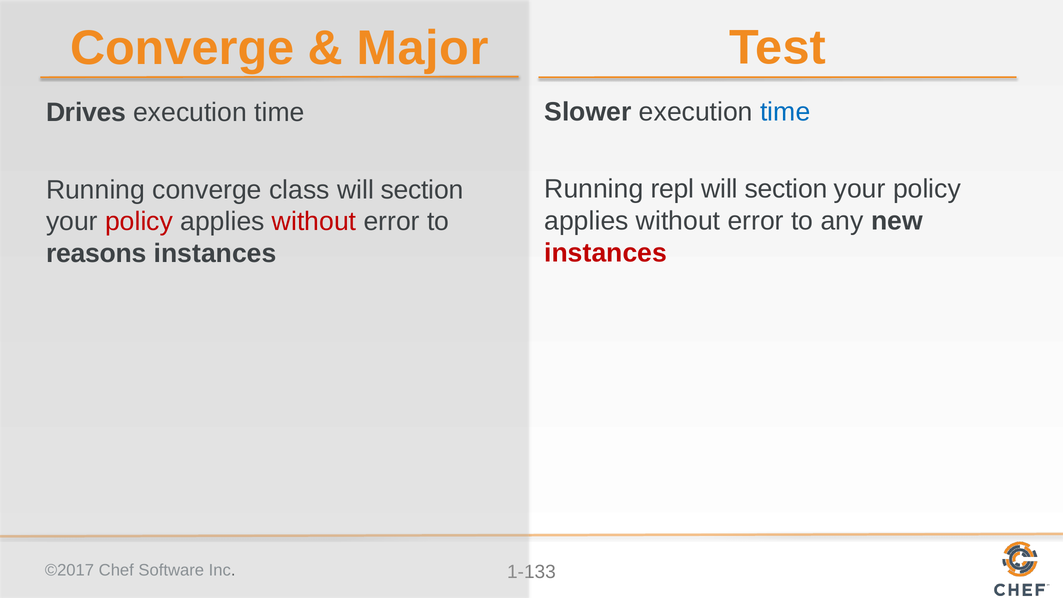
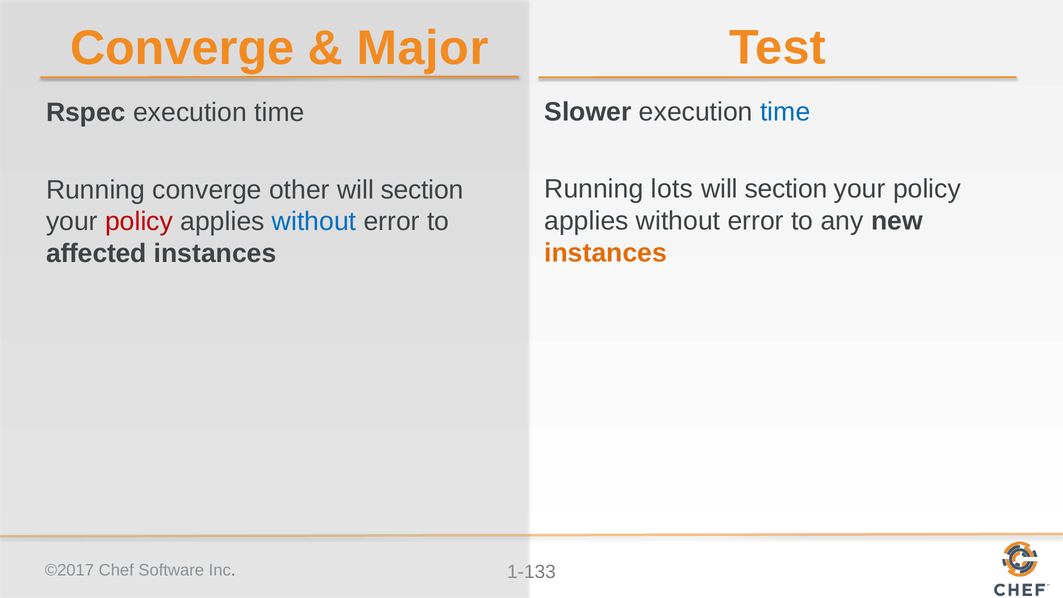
Drives: Drives -> Rspec (86, 113)
repl: repl -> lots (672, 189)
class: class -> other (299, 190)
without colour: red -> blue (314, 222)
instances colour: red -> orange (606, 253)
reasons: reasons -> affected (96, 254)
